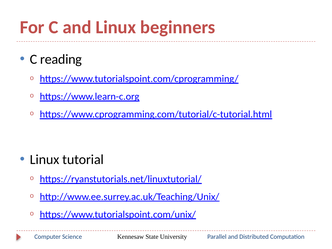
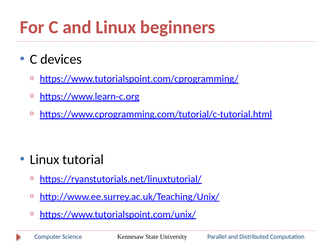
reading: reading -> devices (61, 59)
